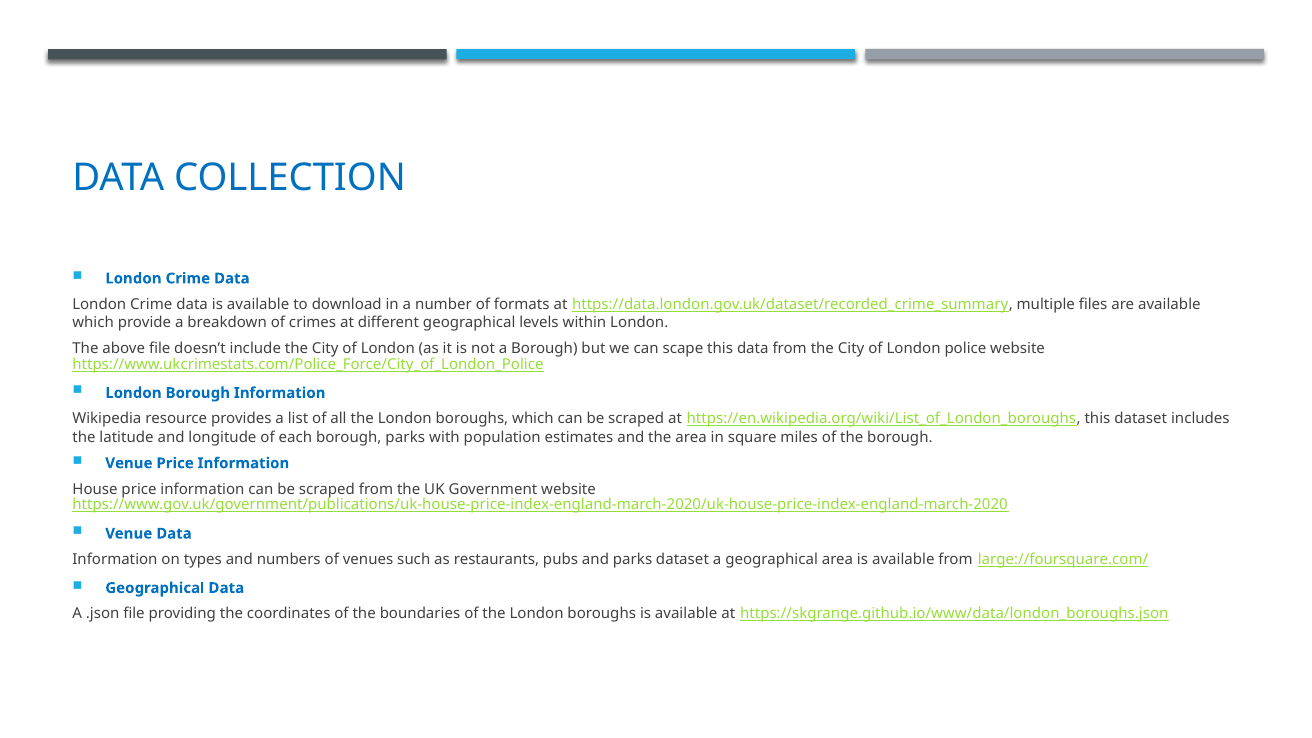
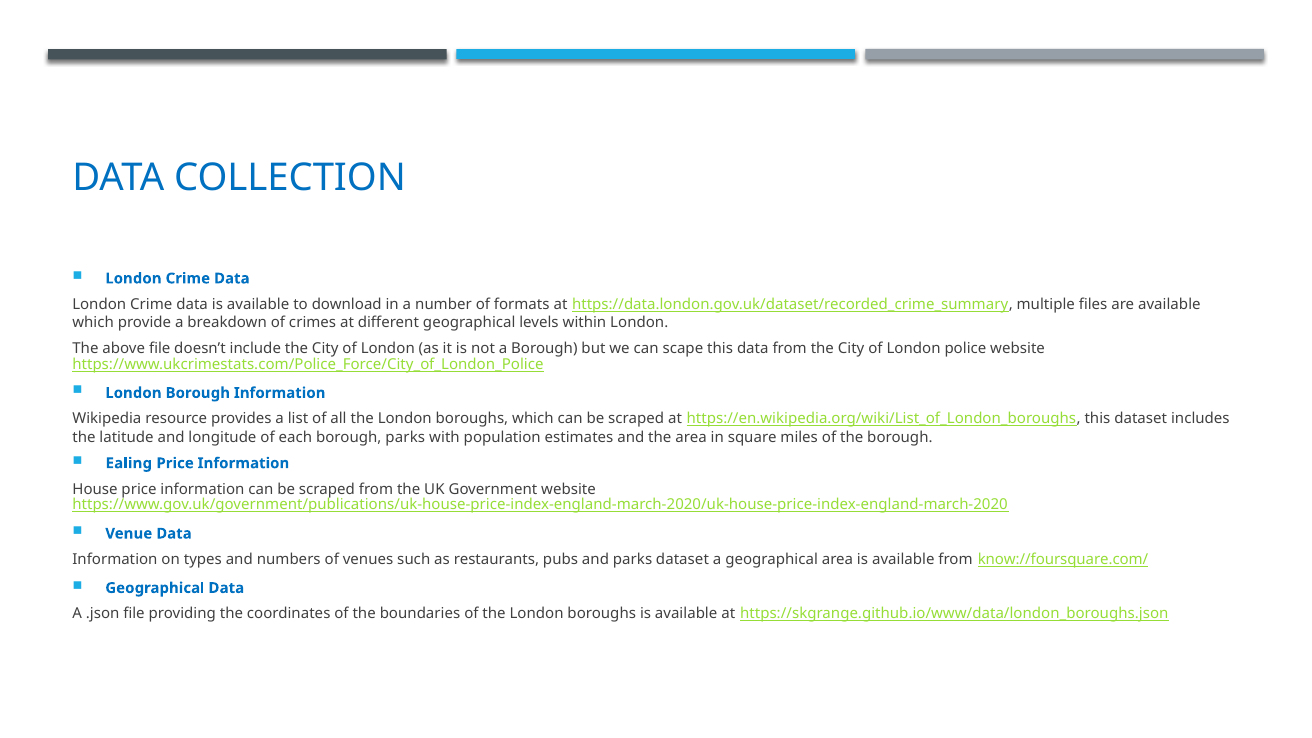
Venue: Venue -> Ealing (129, 463)
large://foursquare.com/: large://foursquare.com/ -> know://foursquare.com/ (1063, 559)
